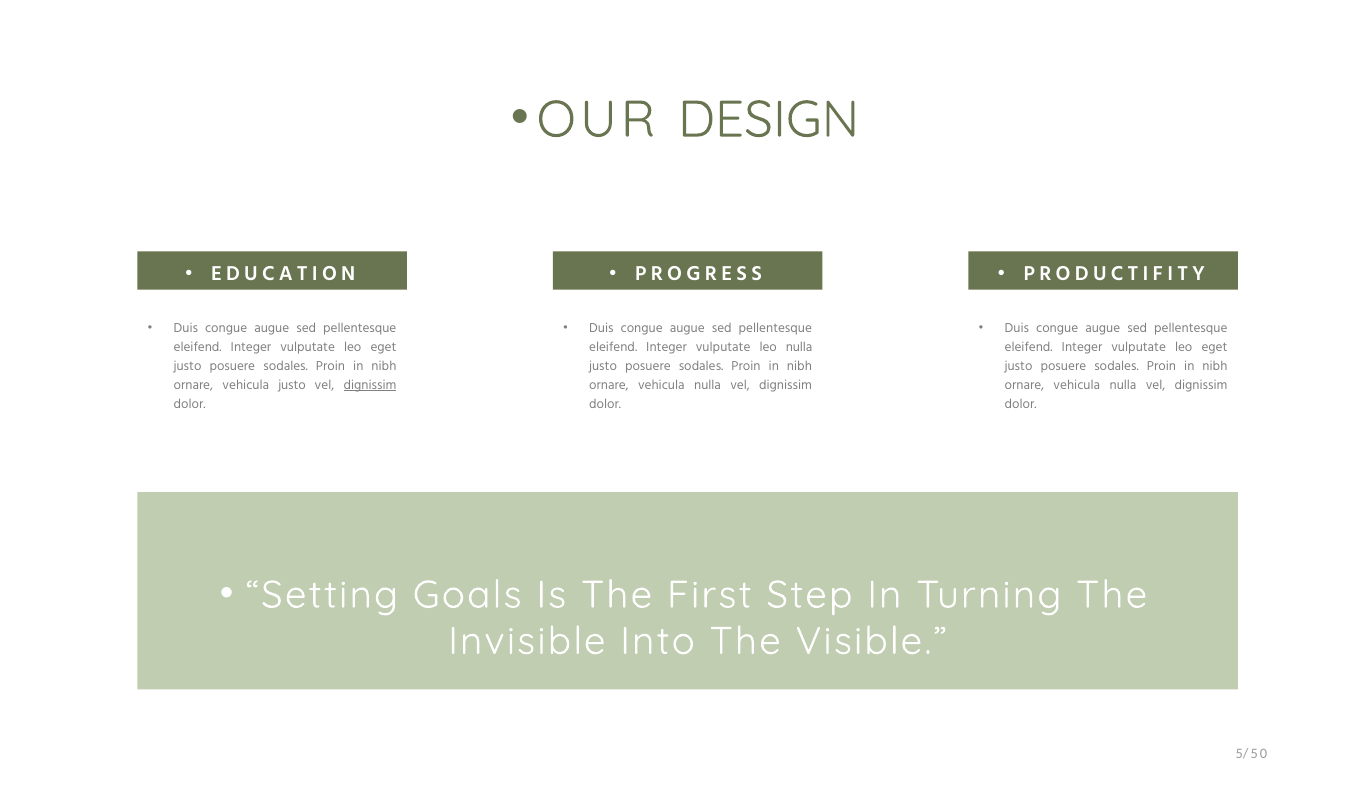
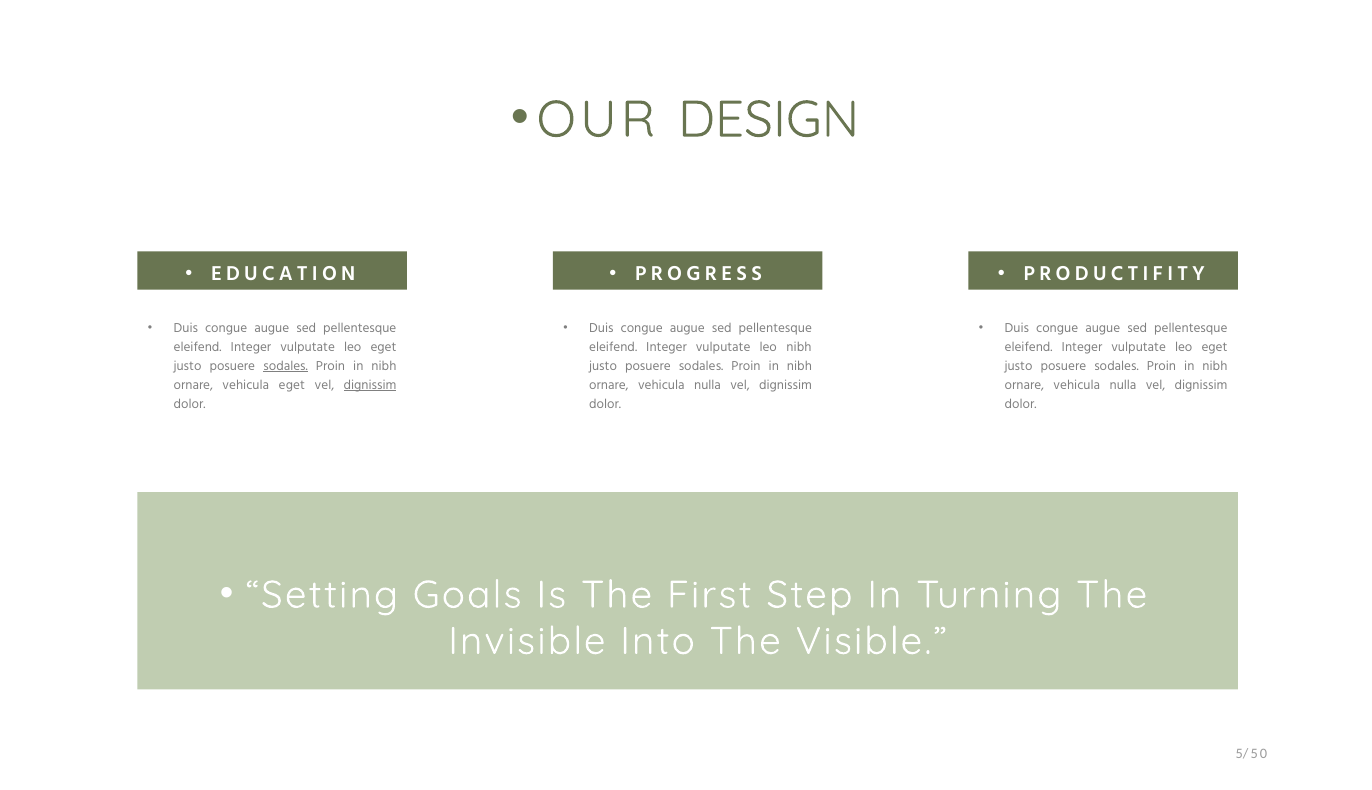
leo nulla: nulla -> nibh (799, 347)
sodales underline: none -> present (286, 366)
vehicula justo: justo -> eget (292, 385)
